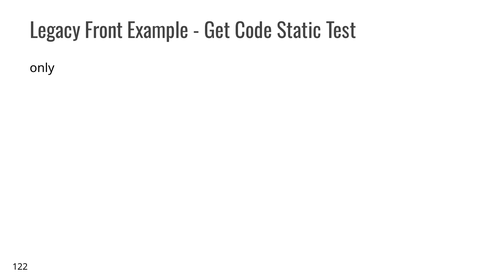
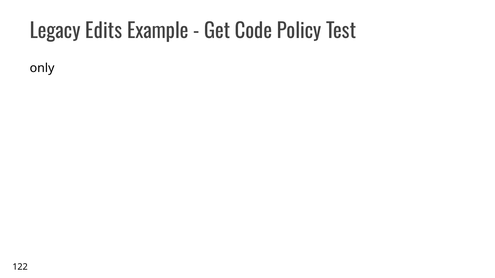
Front: Front -> Edits (104, 31)
Static: Static -> Policy (299, 31)
